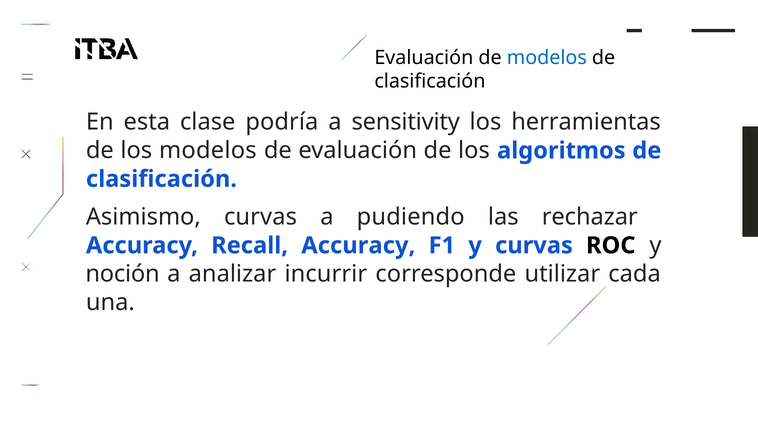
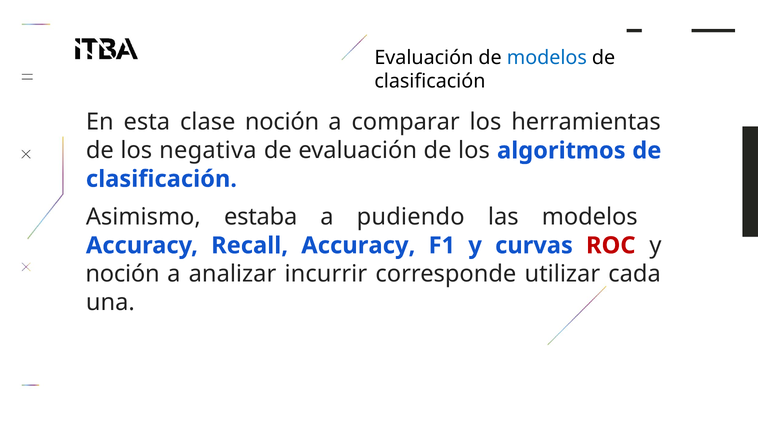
clase podría: podría -> noción (282, 122)
sensitivity: sensitivity -> comparar (406, 122)
los modelos: modelos -> negativa (208, 150)
Asimismo curvas: curvas -> estaba (261, 217)
las rechazar: rechazar -> modelos (590, 217)
ROC colour: black -> red (611, 245)
